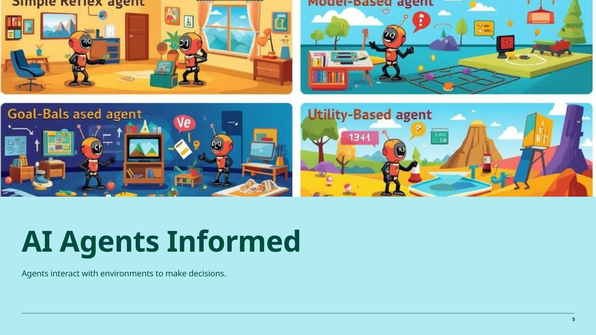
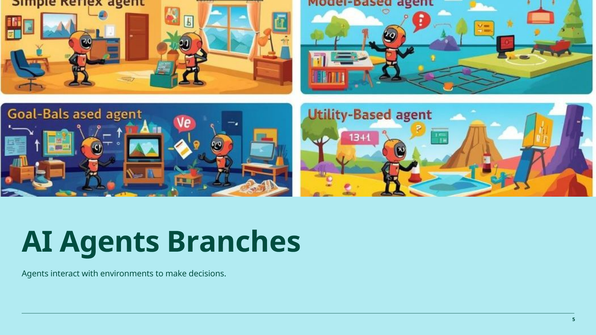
Informed: Informed -> Branches (234, 242)
